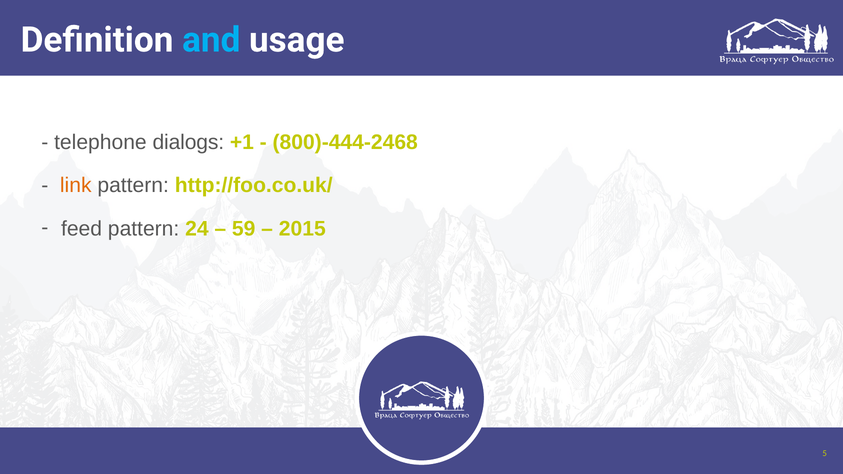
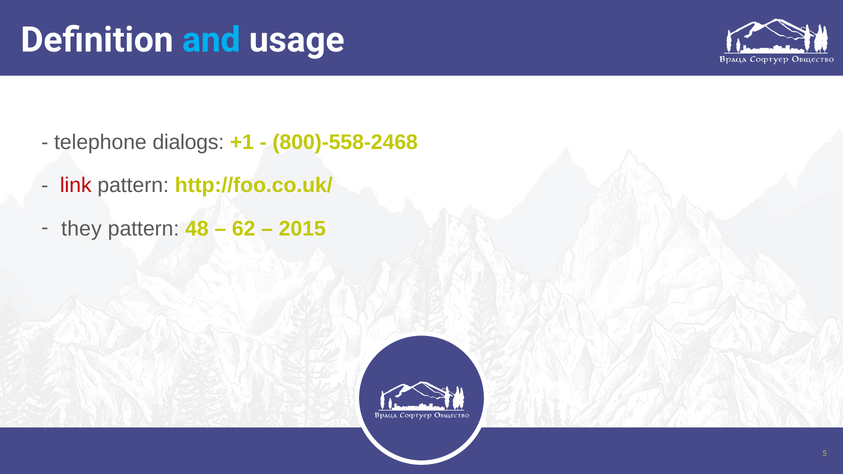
800)-444-2468: 800)-444-2468 -> 800)-558-2468 (345, 142)
link colour: orange -> red (76, 186)
feed: feed -> they (81, 229)
24: 24 -> 48 (197, 229)
59: 59 -> 62 (244, 229)
